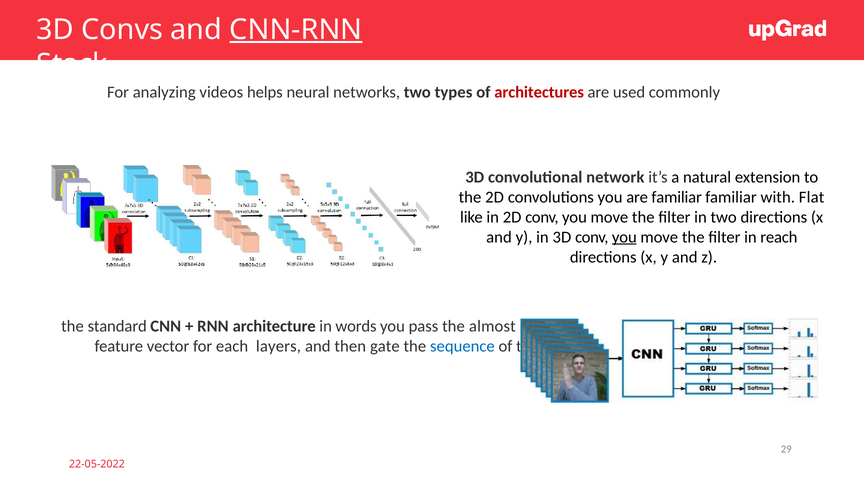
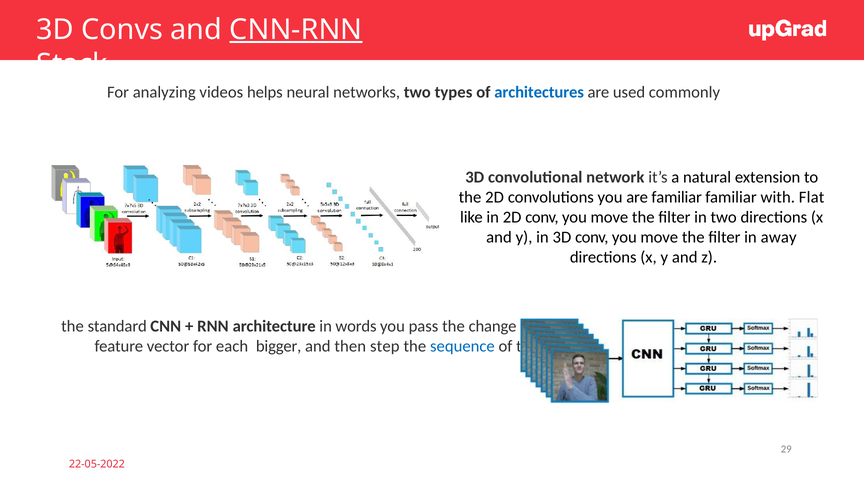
architectures colour: red -> blue (539, 92)
you underline: present -> none (624, 237)
reach: reach -> away (779, 237)
almost: almost -> change (493, 326)
layers: layers -> bigger (279, 346)
gate: gate -> step (385, 346)
